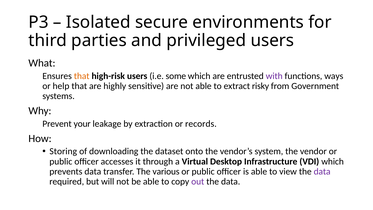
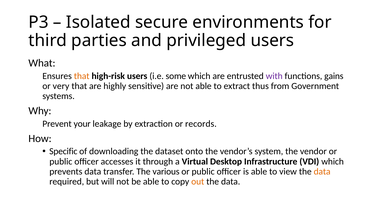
ways: ways -> gains (334, 76)
help: help -> very (61, 86)
risky: risky -> thus (260, 86)
Storing: Storing -> Specific (63, 151)
data colour: purple -> orange (322, 171)
out colour: purple -> orange (198, 181)
